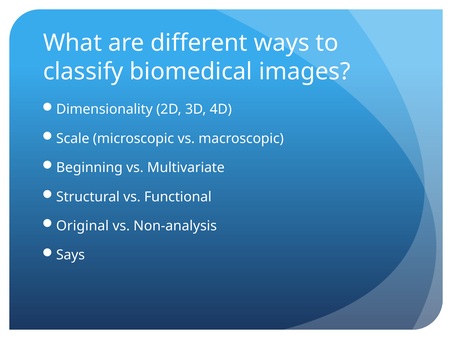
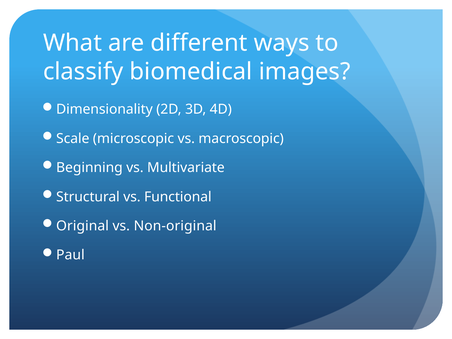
Non-analysis: Non-analysis -> Non-original (175, 226)
Says: Says -> Paul (70, 255)
